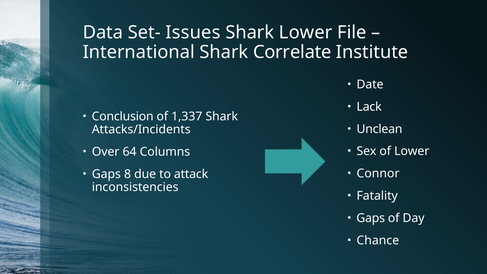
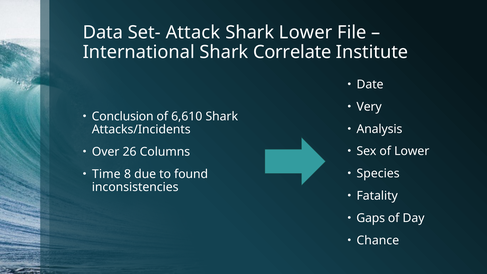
Issues: Issues -> Attack (193, 32)
Lack: Lack -> Very (369, 107)
1,337: 1,337 -> 6,610 (187, 116)
Unclean: Unclean -> Analysis (379, 129)
64: 64 -> 26 (130, 152)
Connor: Connor -> Species (378, 174)
Gaps: Gaps -> Time (106, 174)
attack: attack -> found (191, 174)
